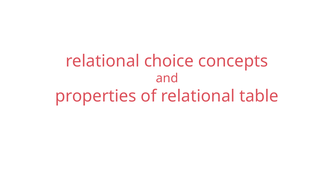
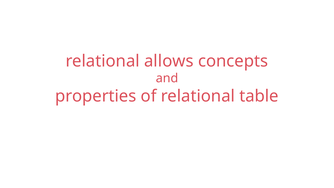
choice: choice -> allows (169, 61)
